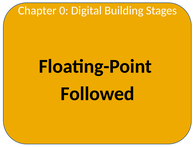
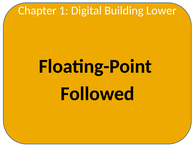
0: 0 -> 1 (64, 11)
Stages: Stages -> Lower (161, 11)
